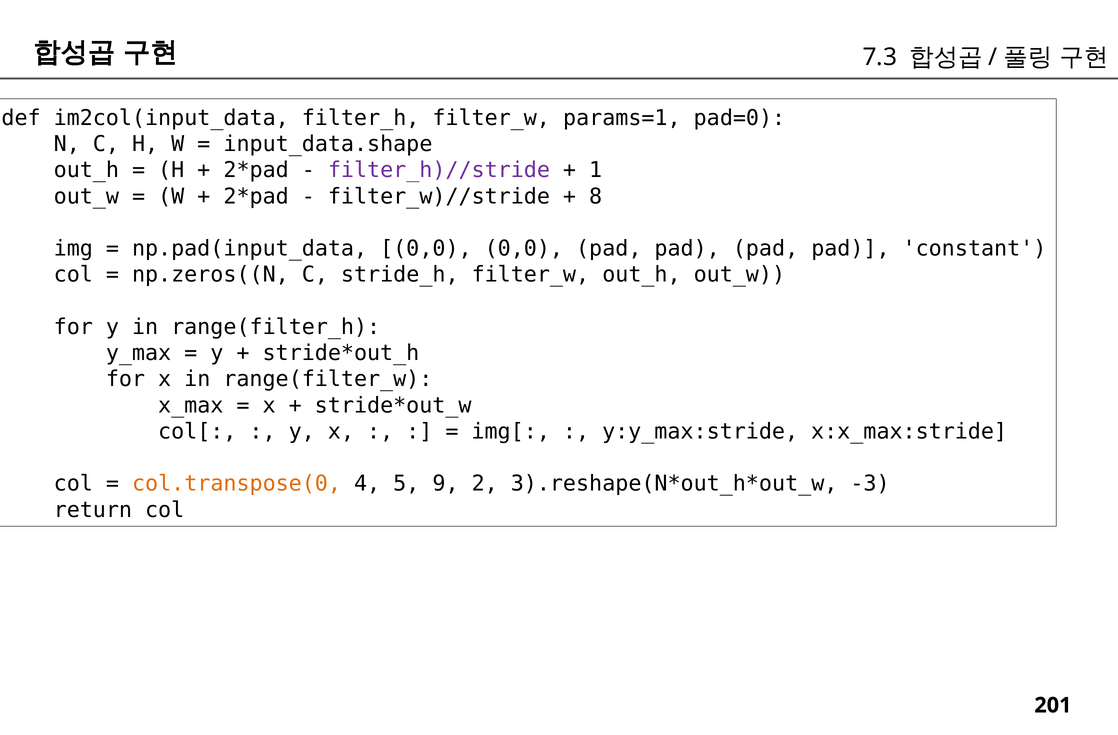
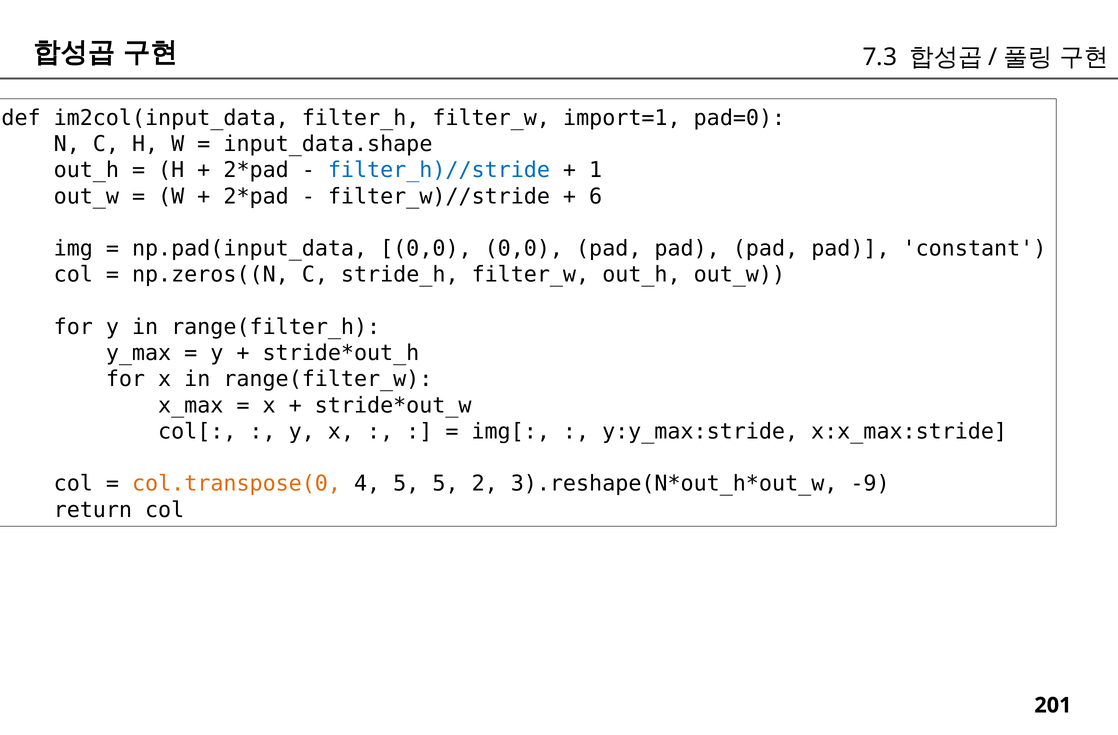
params=1: params=1 -> import=1 (622, 118)
filter_h)//stride colour: purple -> blue (439, 170)
8: 8 -> 6 (596, 196)
5 9: 9 -> 5 (446, 483)
-3: -3 -> -9 (870, 483)
